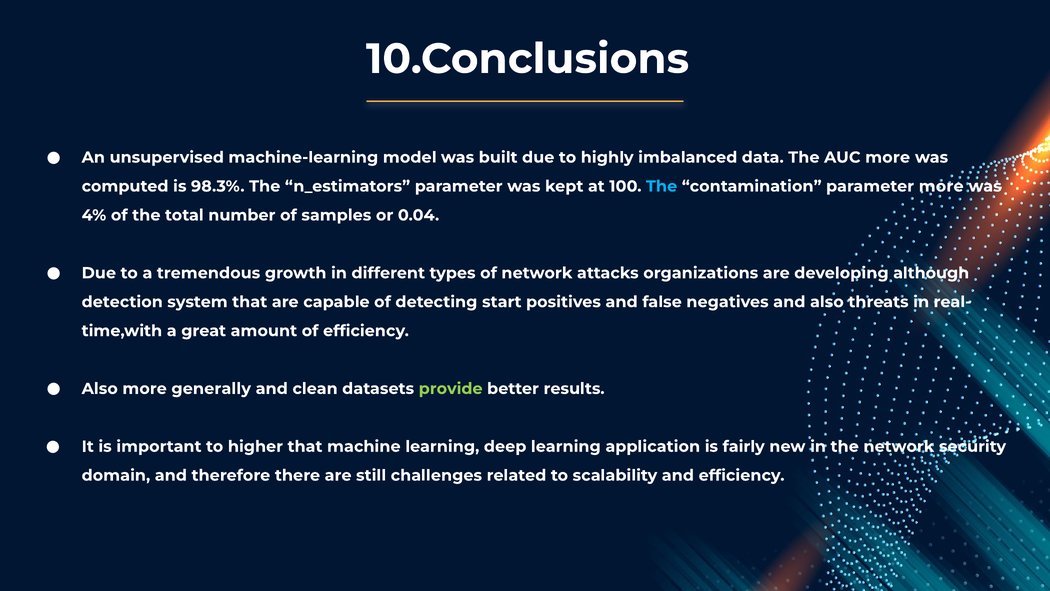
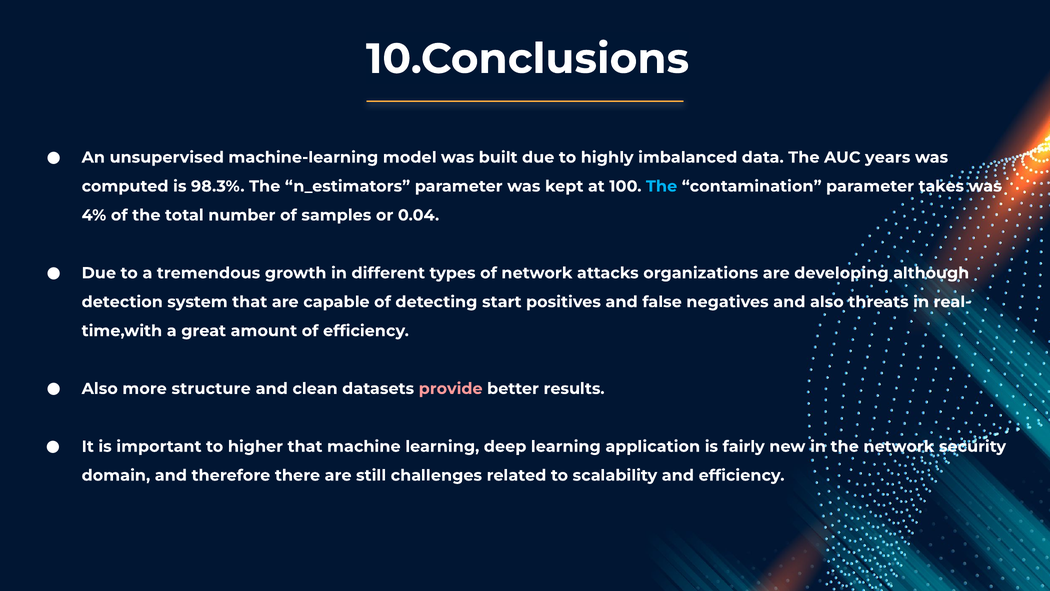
AUC more: more -> years (888, 157)
parameter more: more -> takes (941, 186)
generally: generally -> structure (211, 388)
provide colour: light green -> pink (451, 388)
